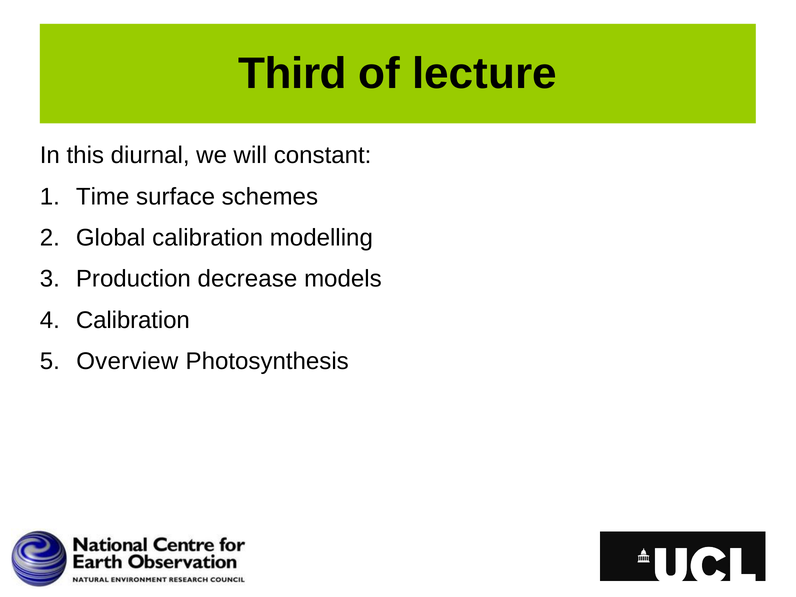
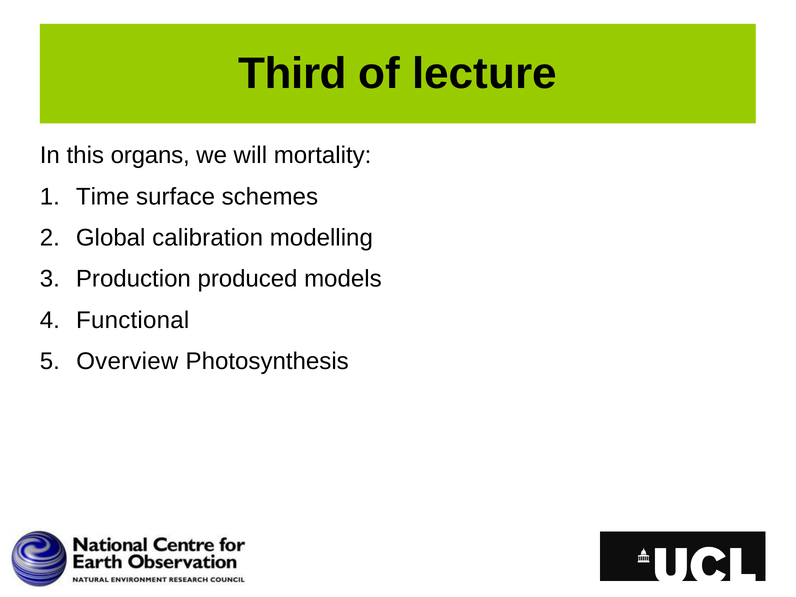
diurnal: diurnal -> organs (150, 155)
constant: constant -> mortality (323, 155)
decrease: decrease -> produced (248, 279)
Calibration: Calibration -> Functional (133, 320)
